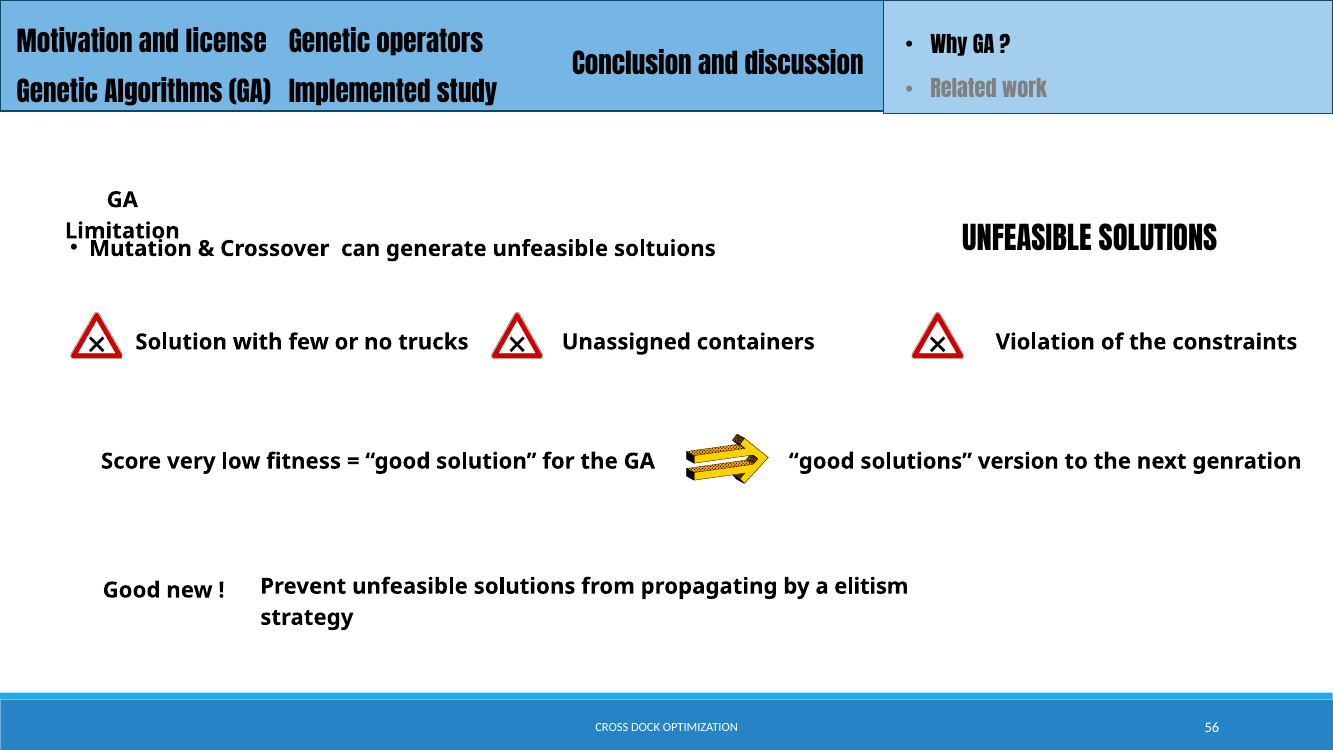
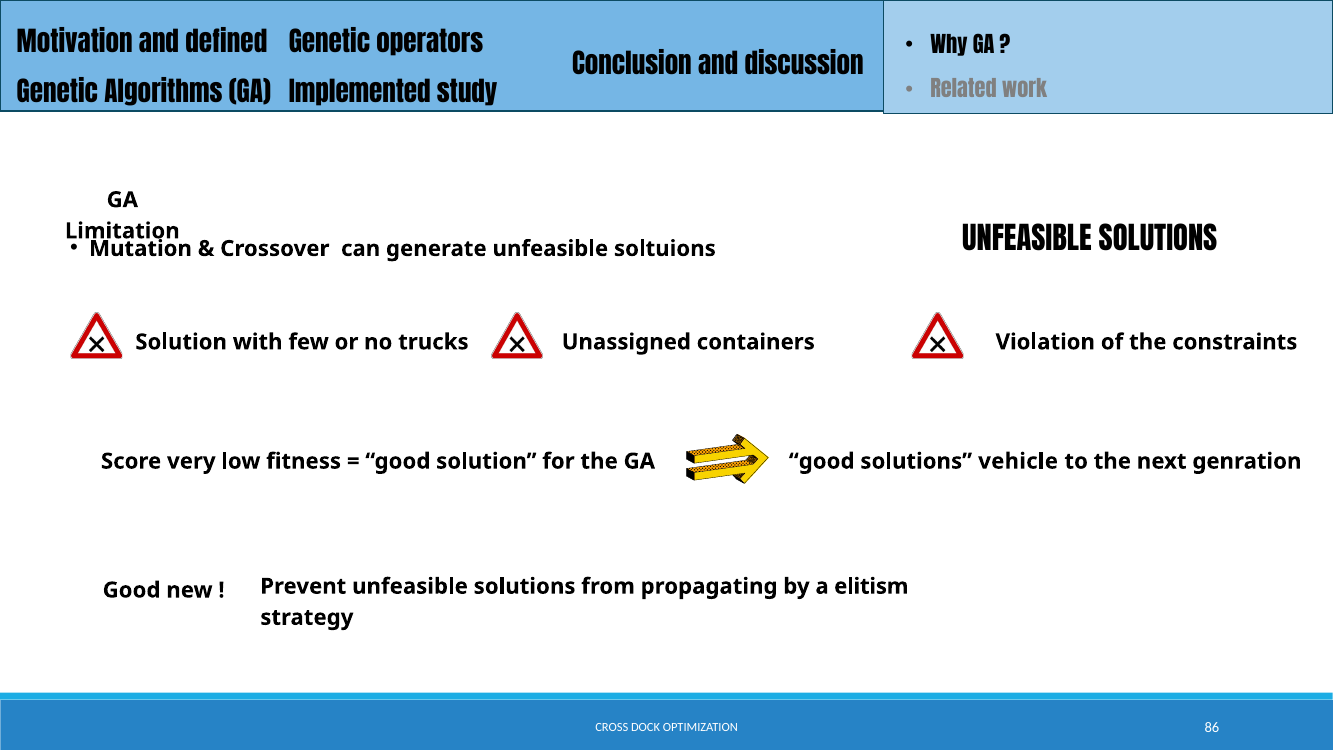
license: license -> defined (226, 43)
version: version -> vehicle (1018, 461)
56: 56 -> 86 (1212, 727)
